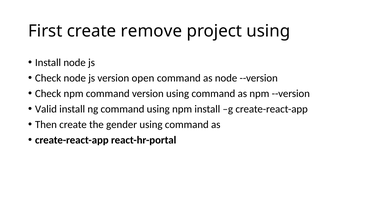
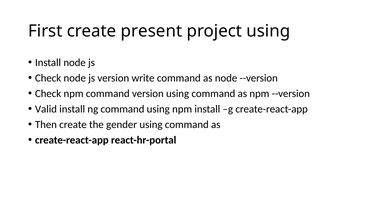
remove: remove -> present (151, 31)
open: open -> write (143, 78)
